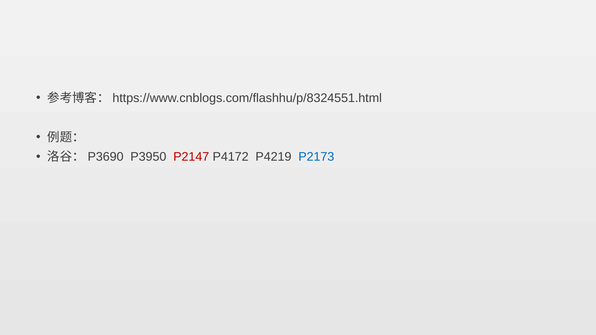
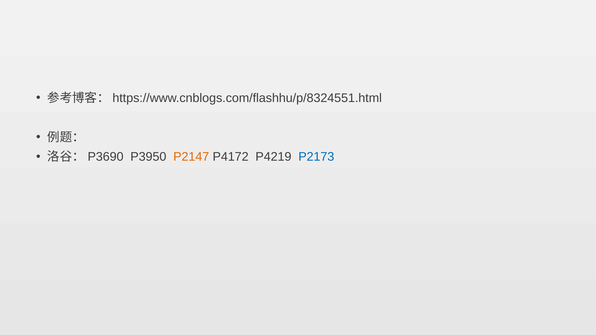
P2147 colour: red -> orange (191, 157)
